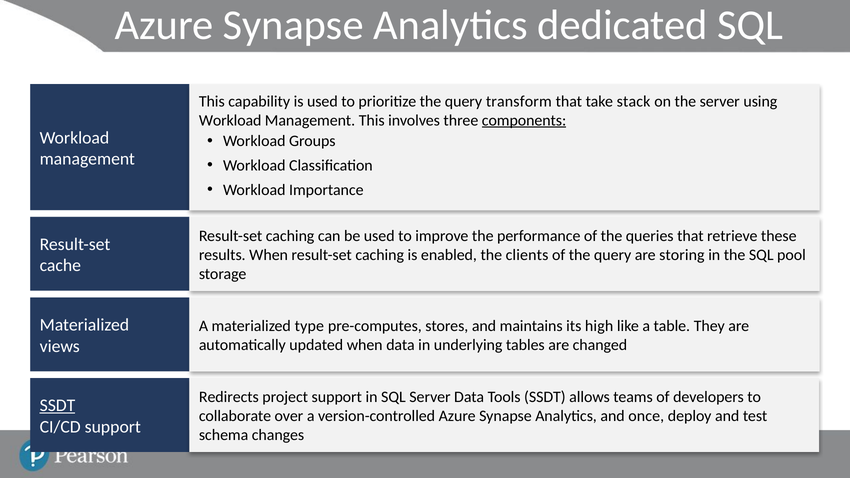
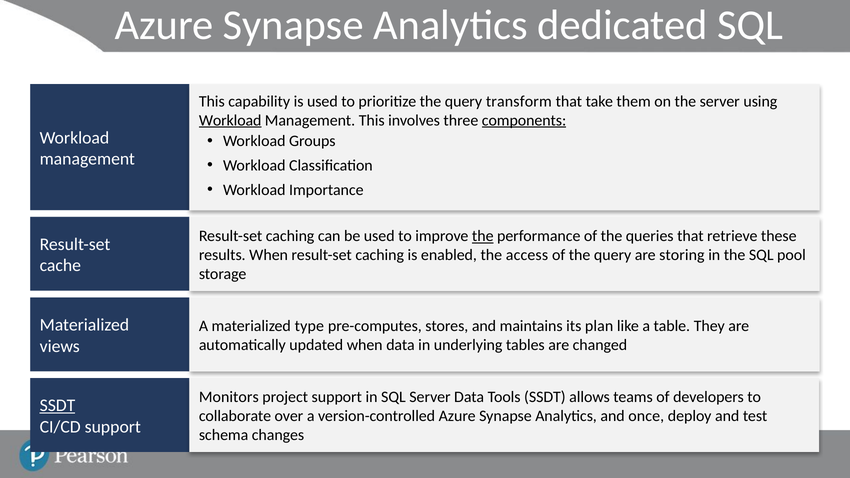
stack: stack -> them (634, 101)
Workload underline: none -> present (230, 120)
the underline: none -> present (483, 236)
clients: clients -> access (527, 255)
high: high -> plan (599, 326)
Redirects: Redirects -> Monitors (229, 397)
